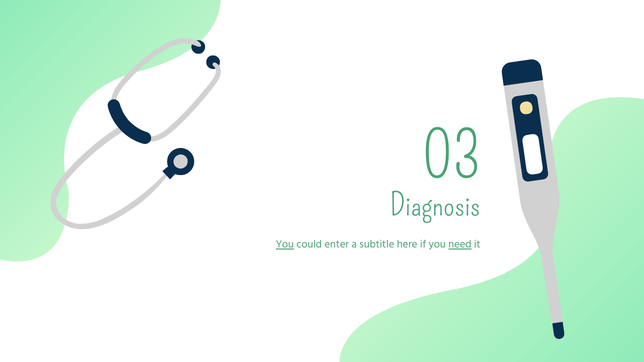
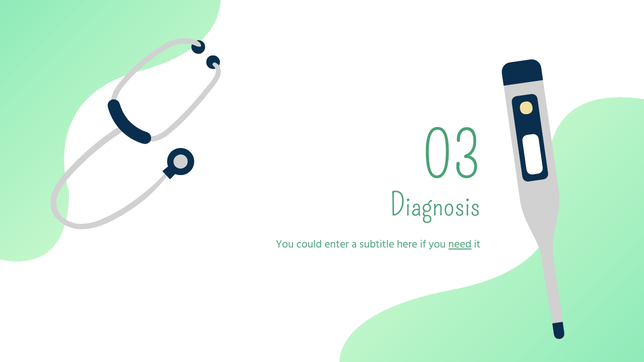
You underline: present -> none (285, 245)
